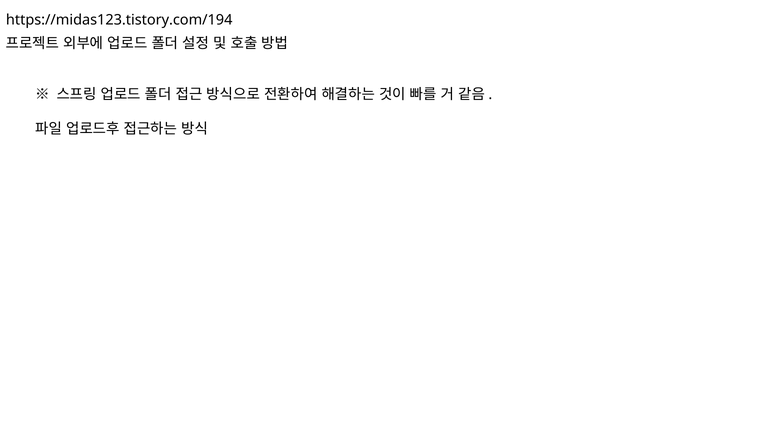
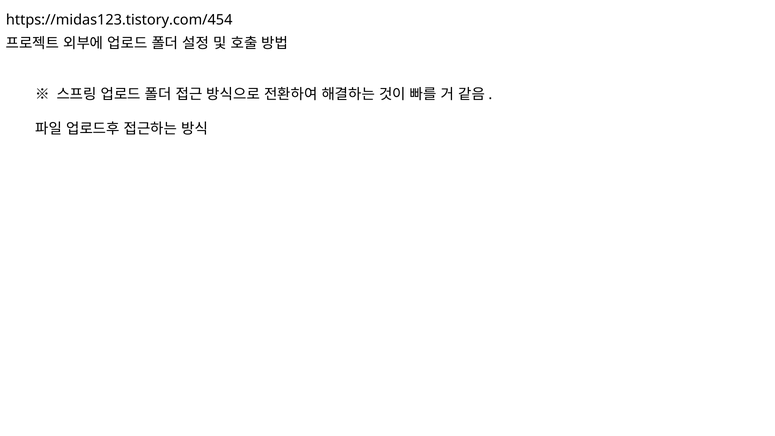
https://midas123.tistory.com/194: https://midas123.tistory.com/194 -> https://midas123.tistory.com/454 (119, 20)
